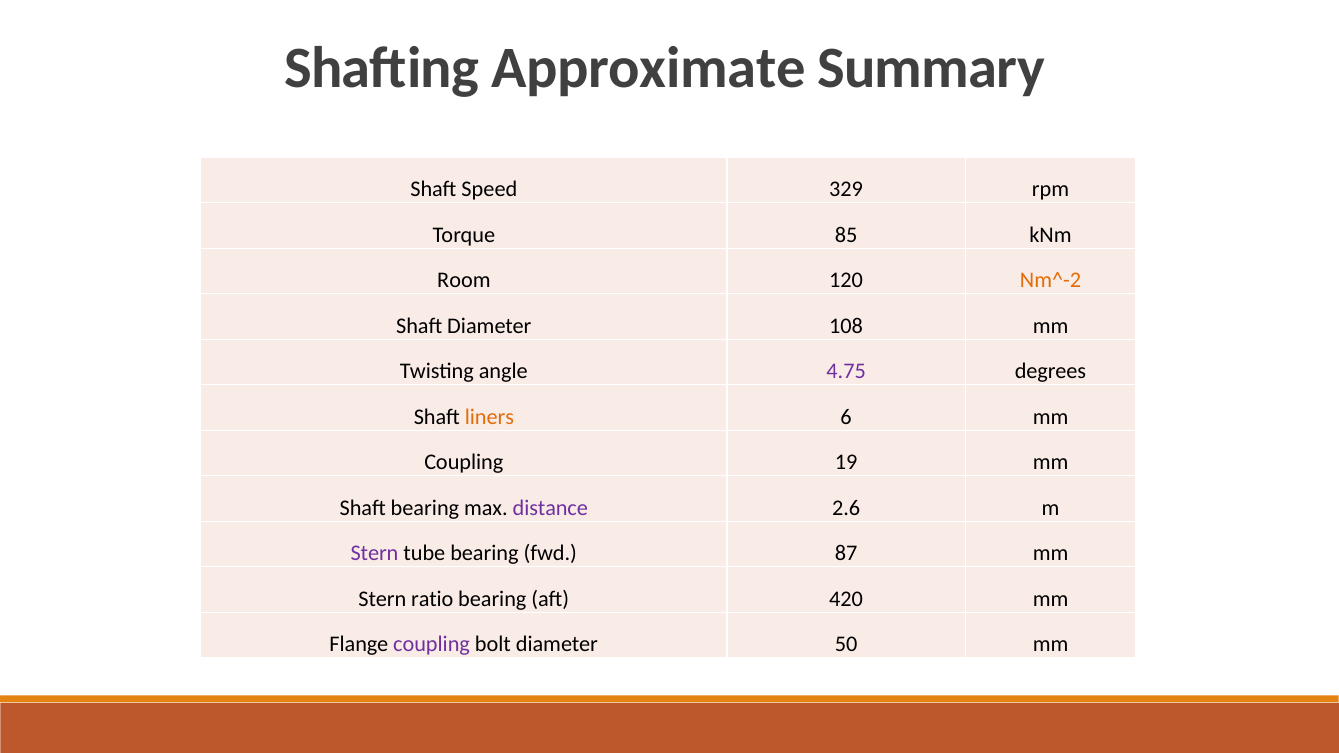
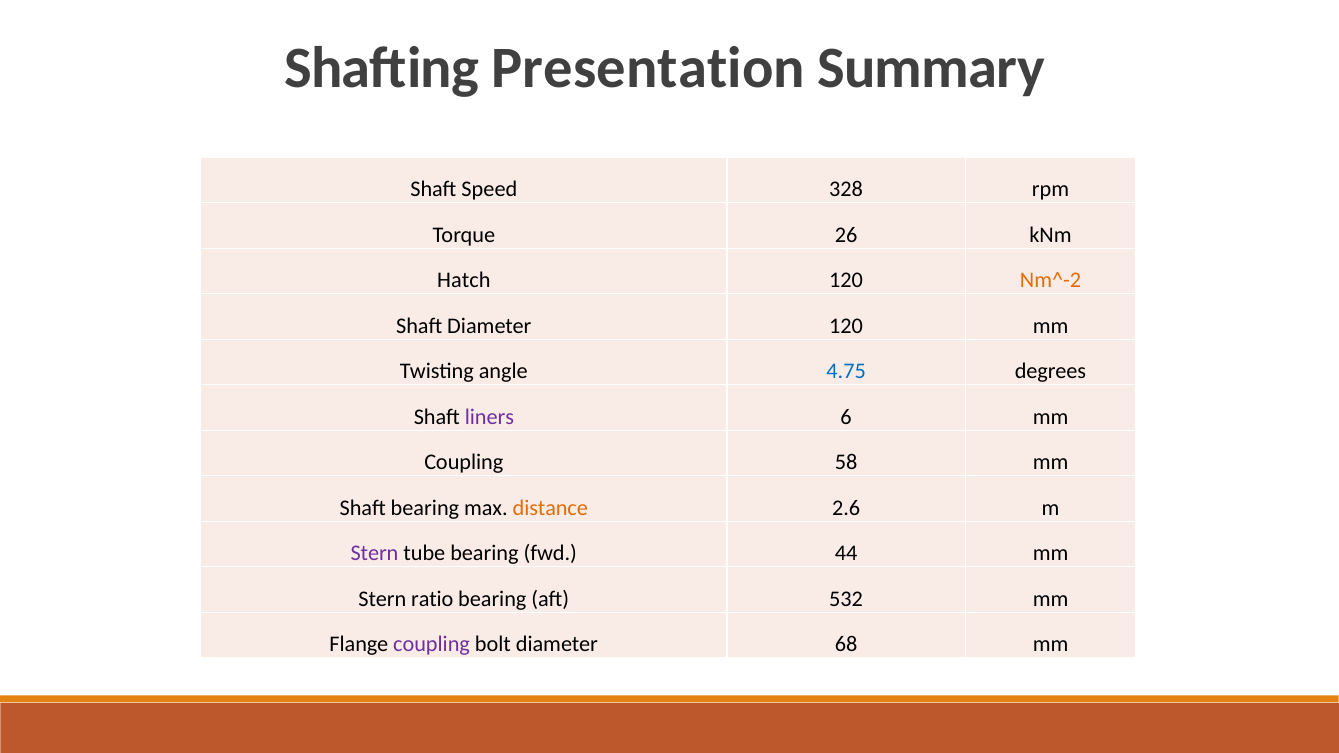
Approximate: Approximate -> Presentation (648, 68)
329: 329 -> 328 (846, 189)
85: 85 -> 26 (846, 235)
Room: Room -> Hatch (464, 280)
Diameter 108: 108 -> 120 (846, 326)
4.75 colour: purple -> blue (846, 371)
liners colour: orange -> purple (489, 417)
19: 19 -> 58 (846, 462)
distance colour: purple -> orange (550, 508)
87: 87 -> 44 (846, 554)
420: 420 -> 532 (846, 599)
50: 50 -> 68 (846, 645)
